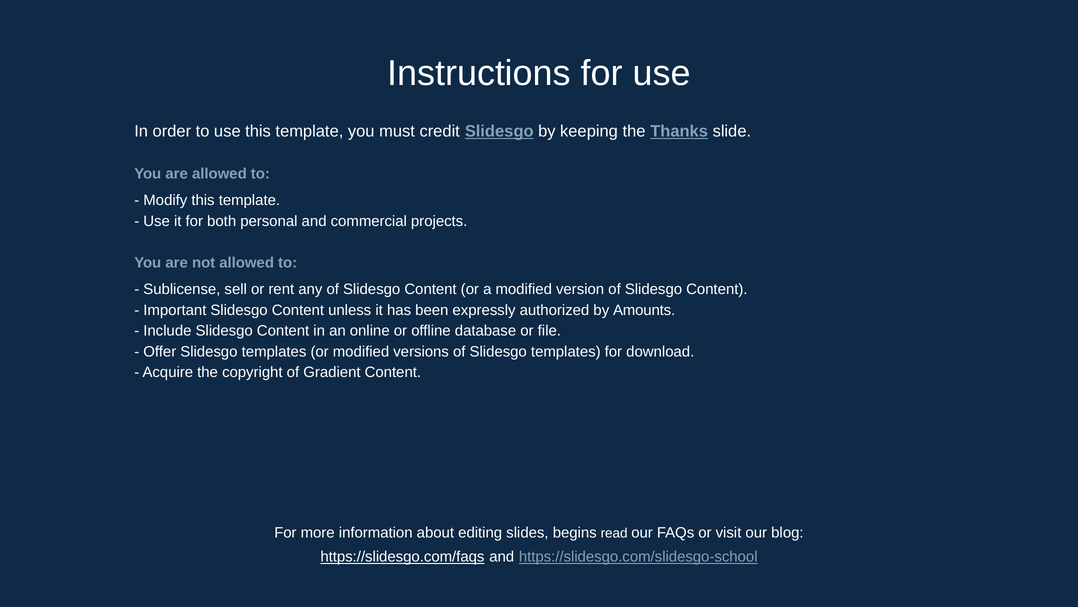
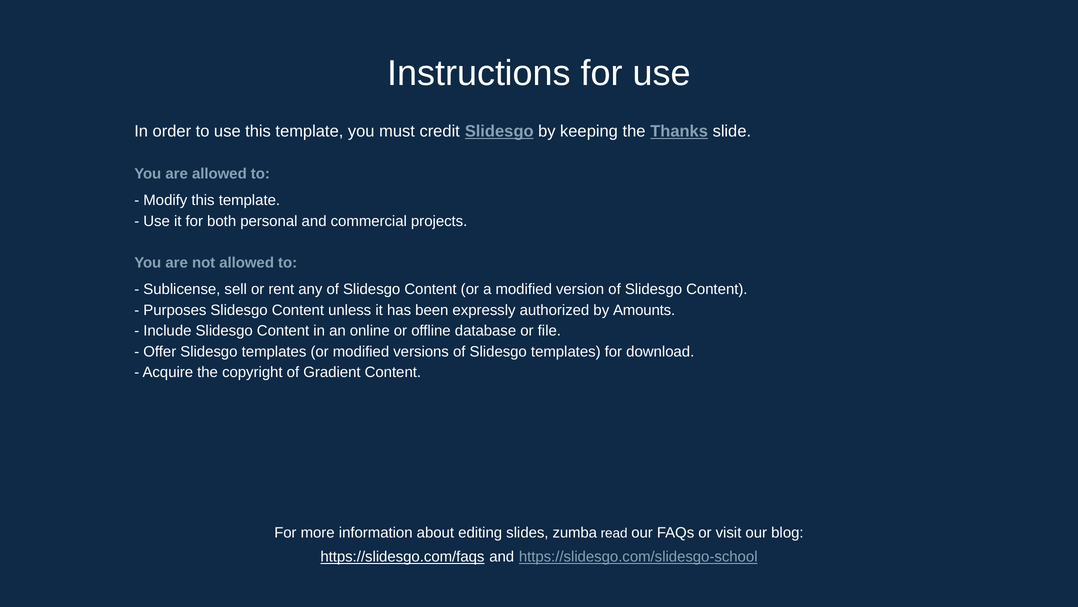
Important: Important -> Purposes (175, 310)
begins: begins -> zumba (575, 532)
